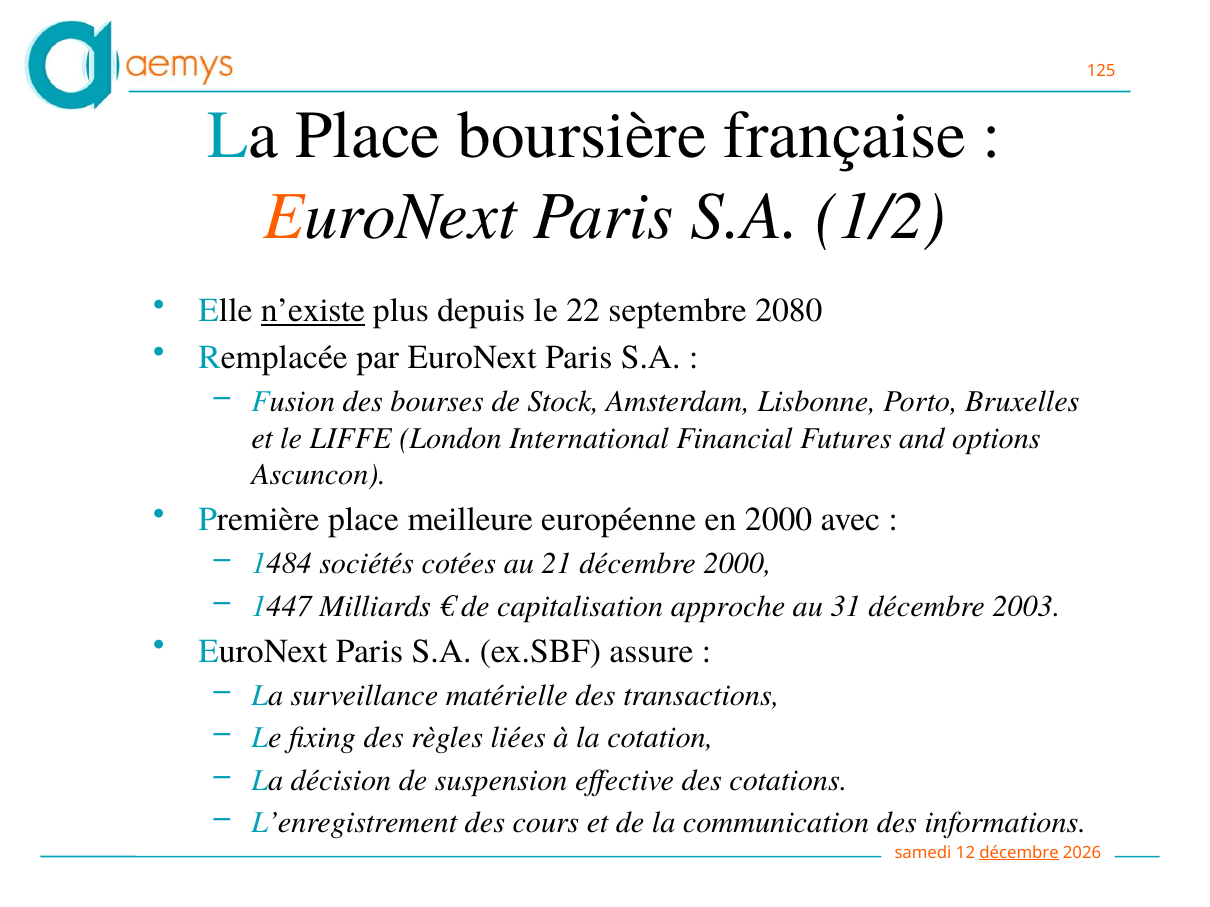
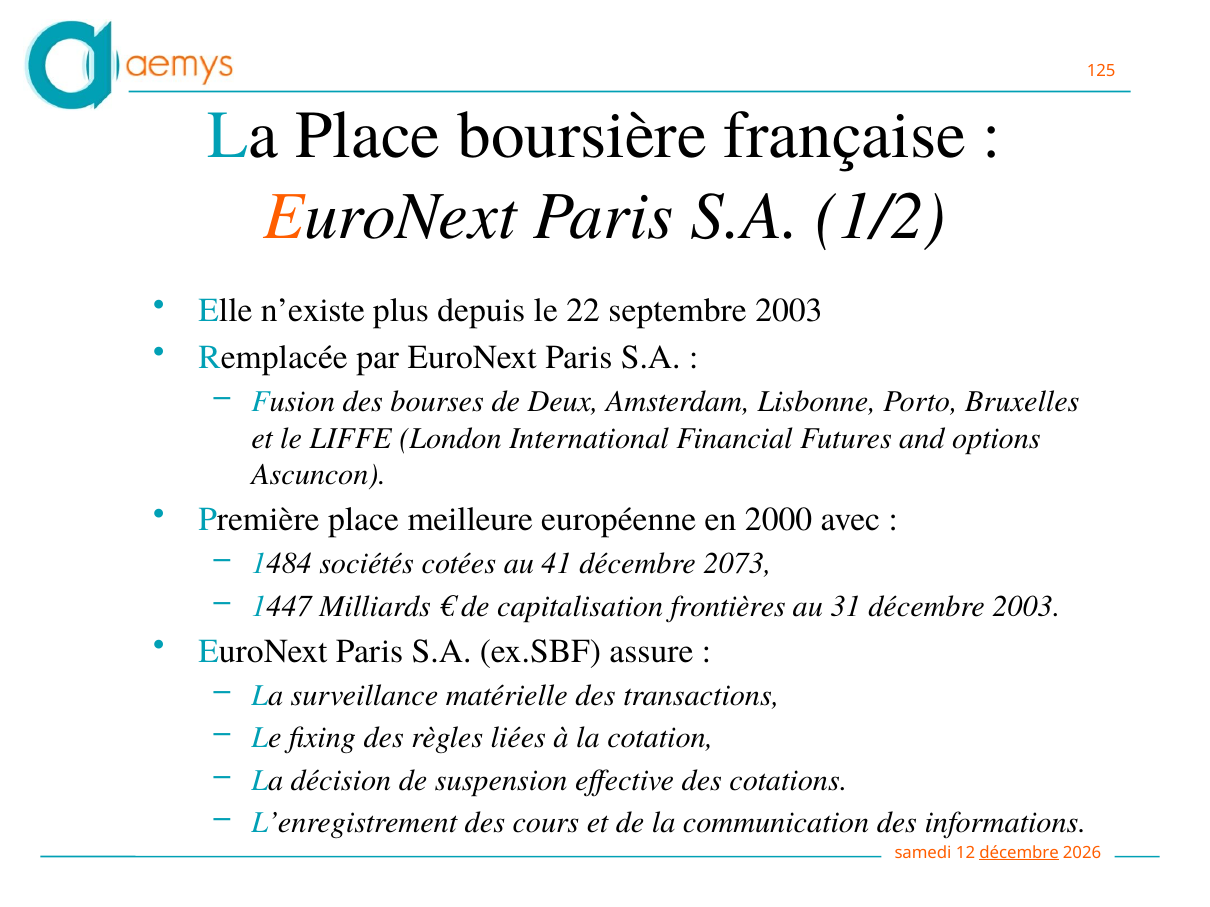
n’existe underline: present -> none (313, 311)
septembre 2080: 2080 -> 2003 (789, 311)
Stock: Stock -> Deux (563, 402)
21: 21 -> 41 (557, 564)
décembre 2000: 2000 -> 2073 (737, 564)
approche: approche -> frontières (728, 606)
